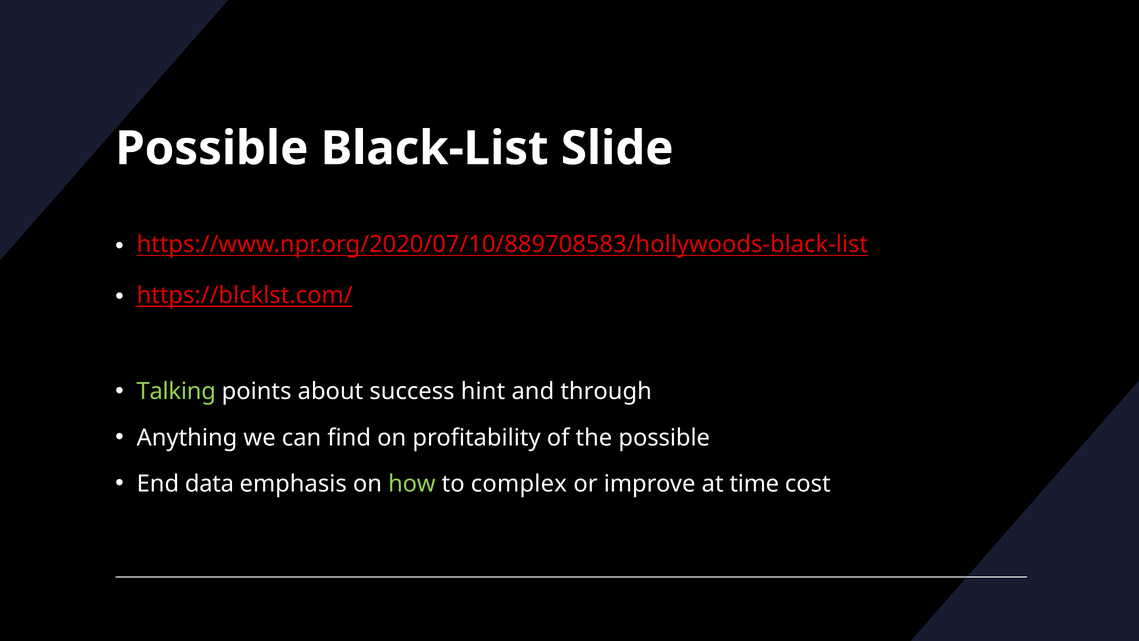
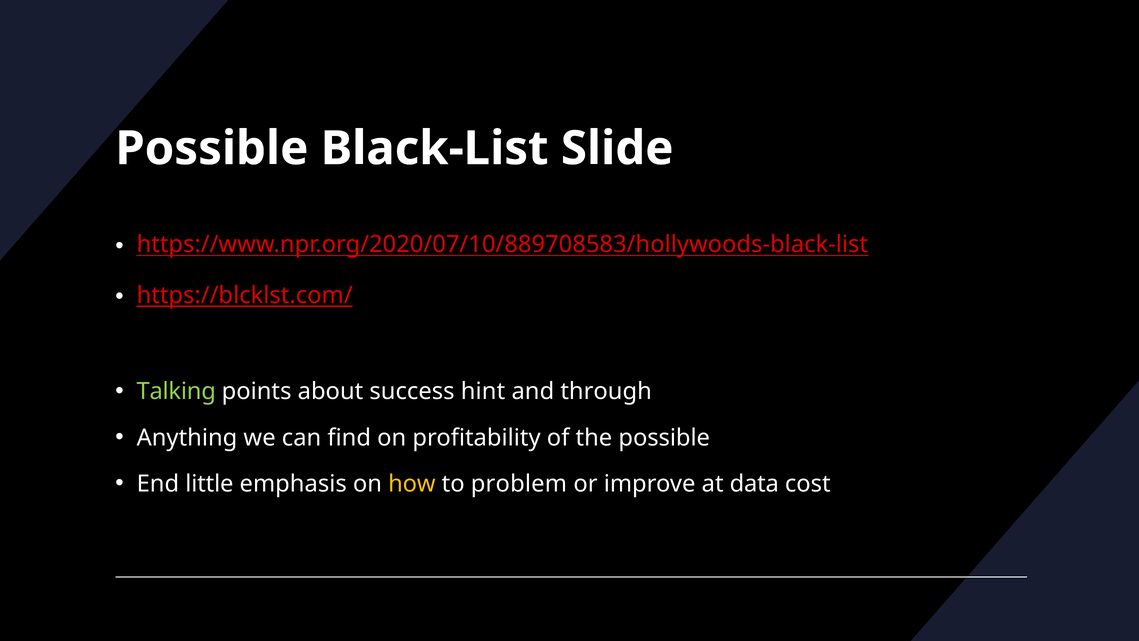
data: data -> little (209, 483)
how colour: light green -> yellow (412, 483)
complex: complex -> problem (519, 483)
time: time -> data (754, 483)
